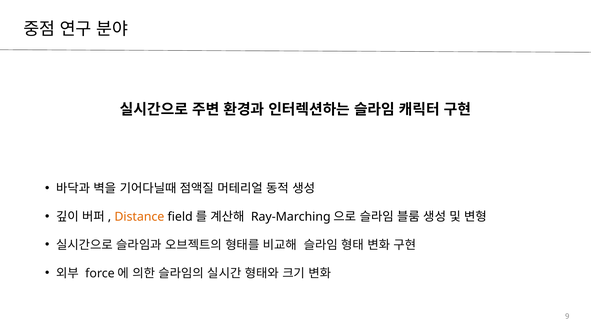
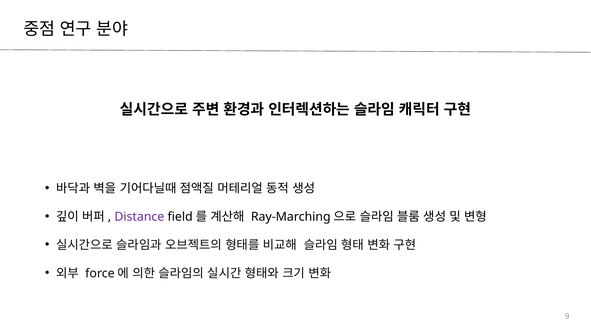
Distance colour: orange -> purple (139, 217)
